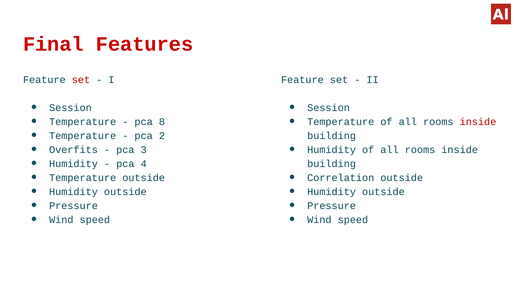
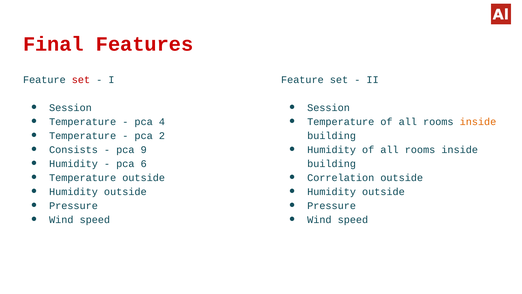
8: 8 -> 4 (162, 122)
inside colour: red -> orange (478, 122)
Overfits: Overfits -> Consists (74, 150)
3: 3 -> 9 (144, 150)
4: 4 -> 6 (144, 164)
